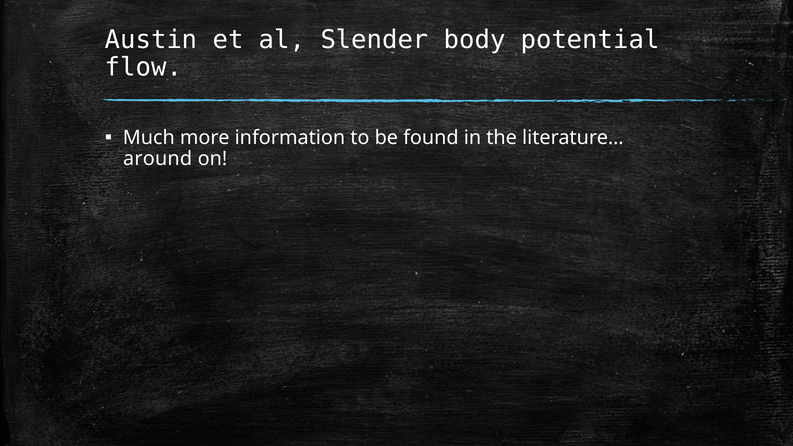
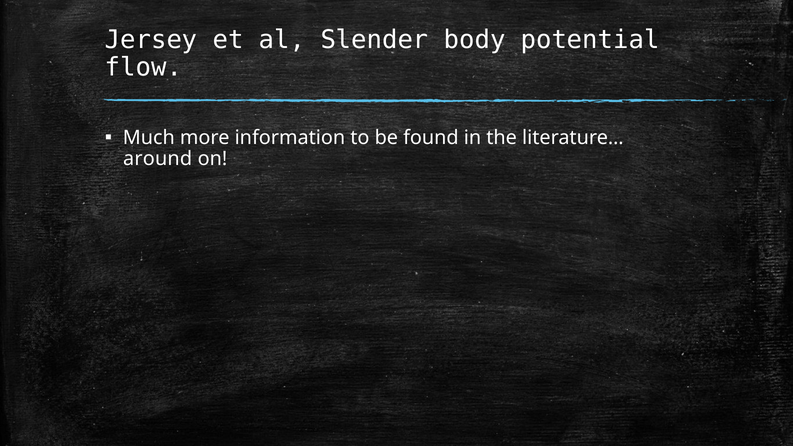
Austin: Austin -> Jersey (151, 40)
